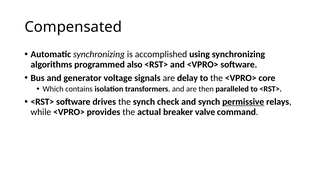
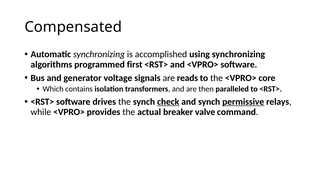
also: also -> first (135, 65)
delay: delay -> reads (187, 78)
check underline: none -> present (168, 102)
